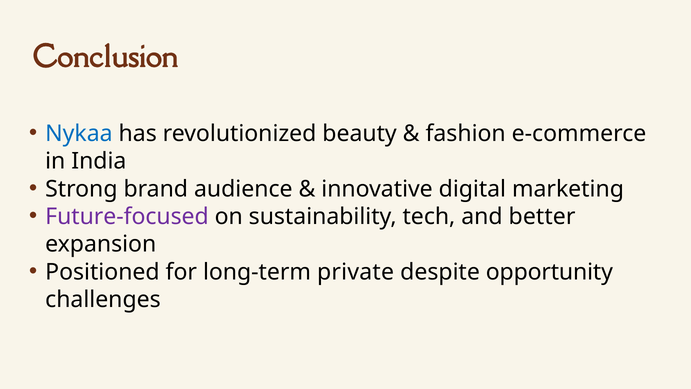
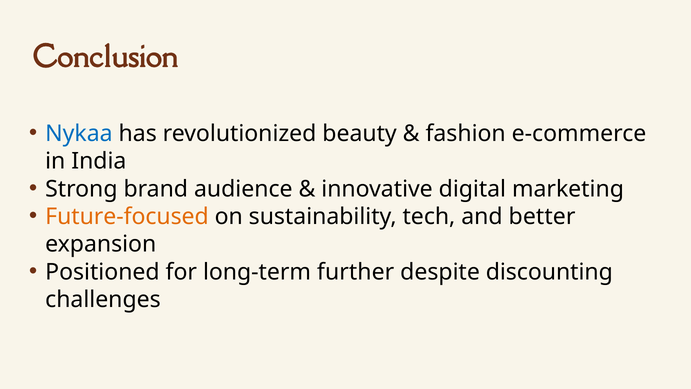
Future-focused colour: purple -> orange (127, 216)
private: private -> further (356, 272)
opportunity: opportunity -> discounting (549, 272)
